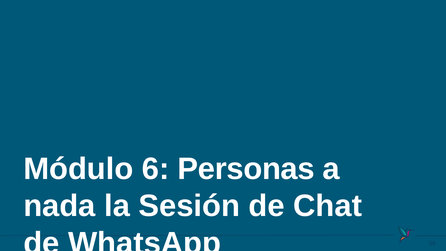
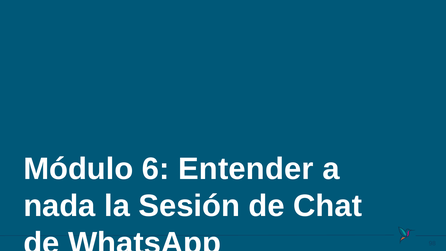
Personas: Personas -> Entender (246, 169)
